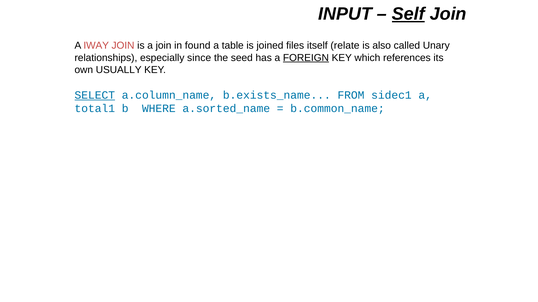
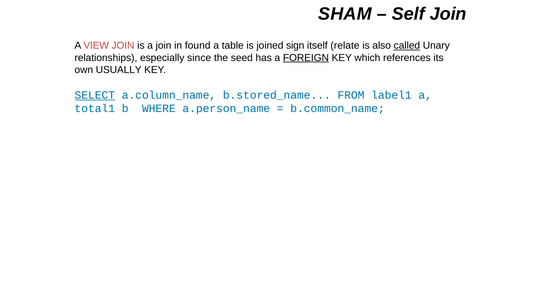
INPUT: INPUT -> SHAM (345, 14)
Self underline: present -> none (408, 14)
IWAY: IWAY -> VIEW (96, 46)
files: files -> sign (295, 46)
called underline: none -> present (407, 46)
b.exists_name: b.exists_name -> b.stored_name (277, 95)
sidec1: sidec1 -> label1 (391, 95)
a.sorted_name: a.sorted_name -> a.person_name (226, 109)
